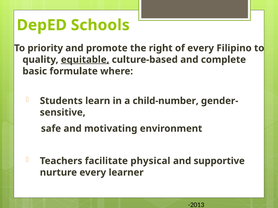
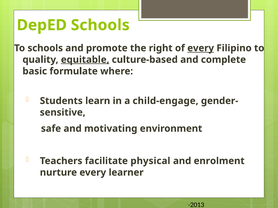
To priority: priority -> schools (45, 48)
every underline: none -> present (201, 48)
child-number: child-number -> child-engage (165, 101)
supportive: supportive -> enrolment (219, 161)
